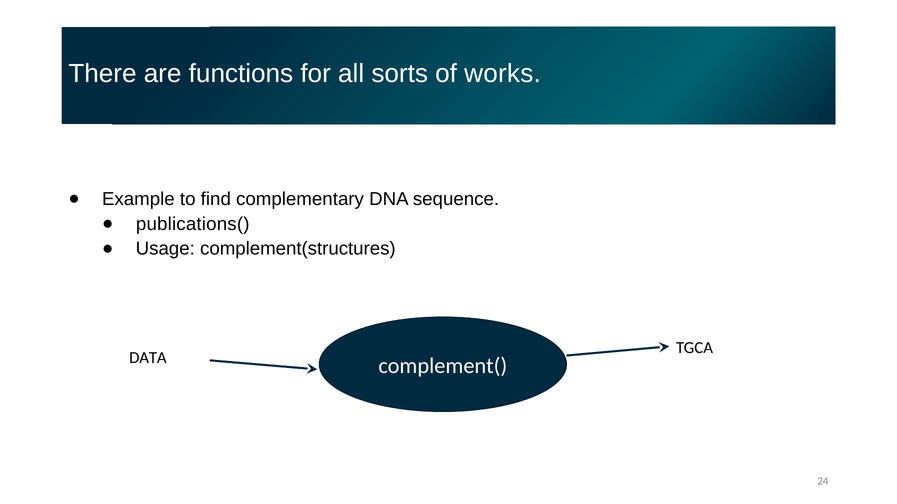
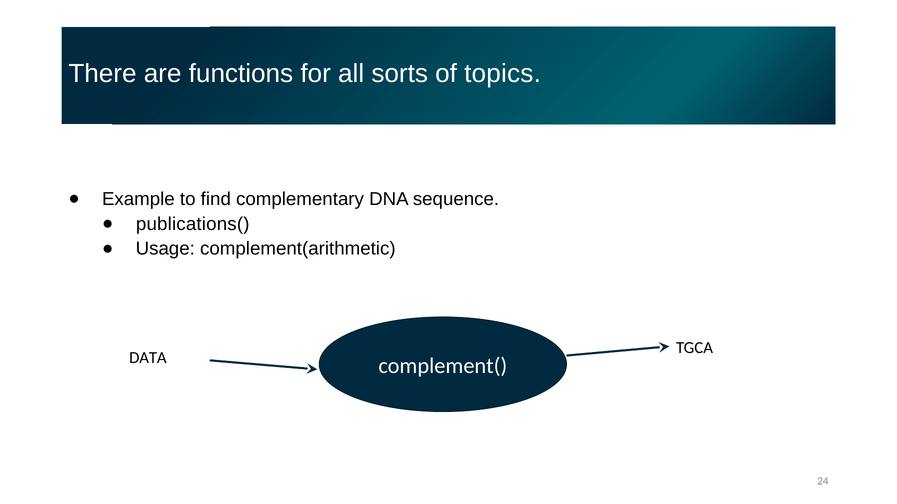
works: works -> topics (503, 74)
complement(structures: complement(structures -> complement(arithmetic (298, 249)
